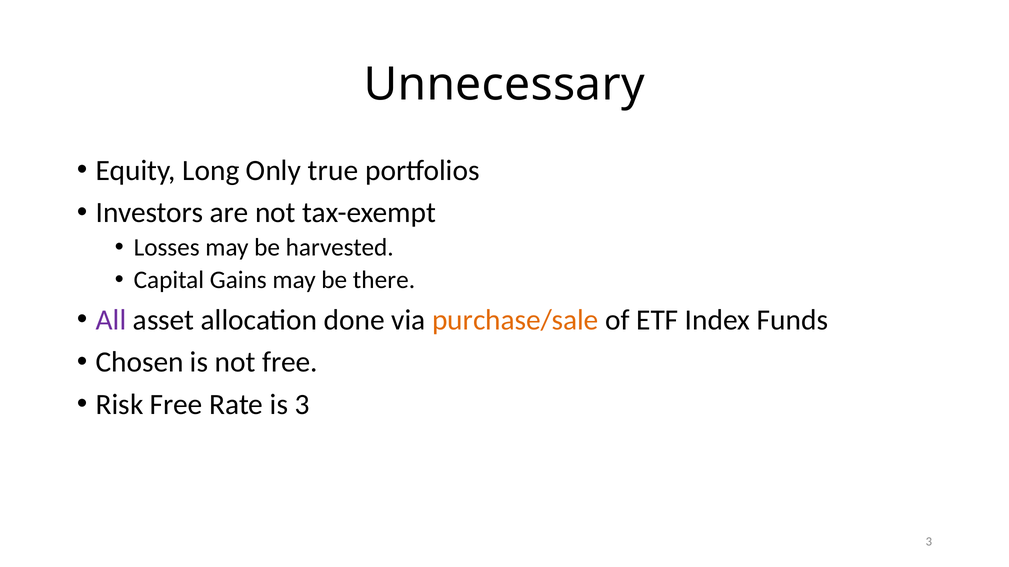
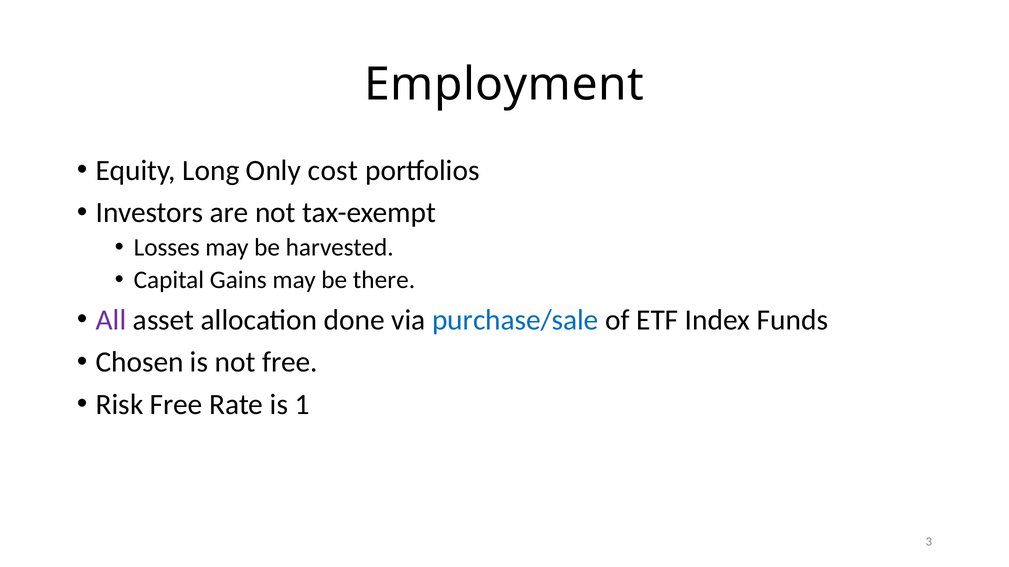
Unnecessary: Unnecessary -> Employment (504, 85)
true: true -> cost (333, 171)
purchase/sale colour: orange -> blue (515, 320)
is 3: 3 -> 1 (302, 405)
